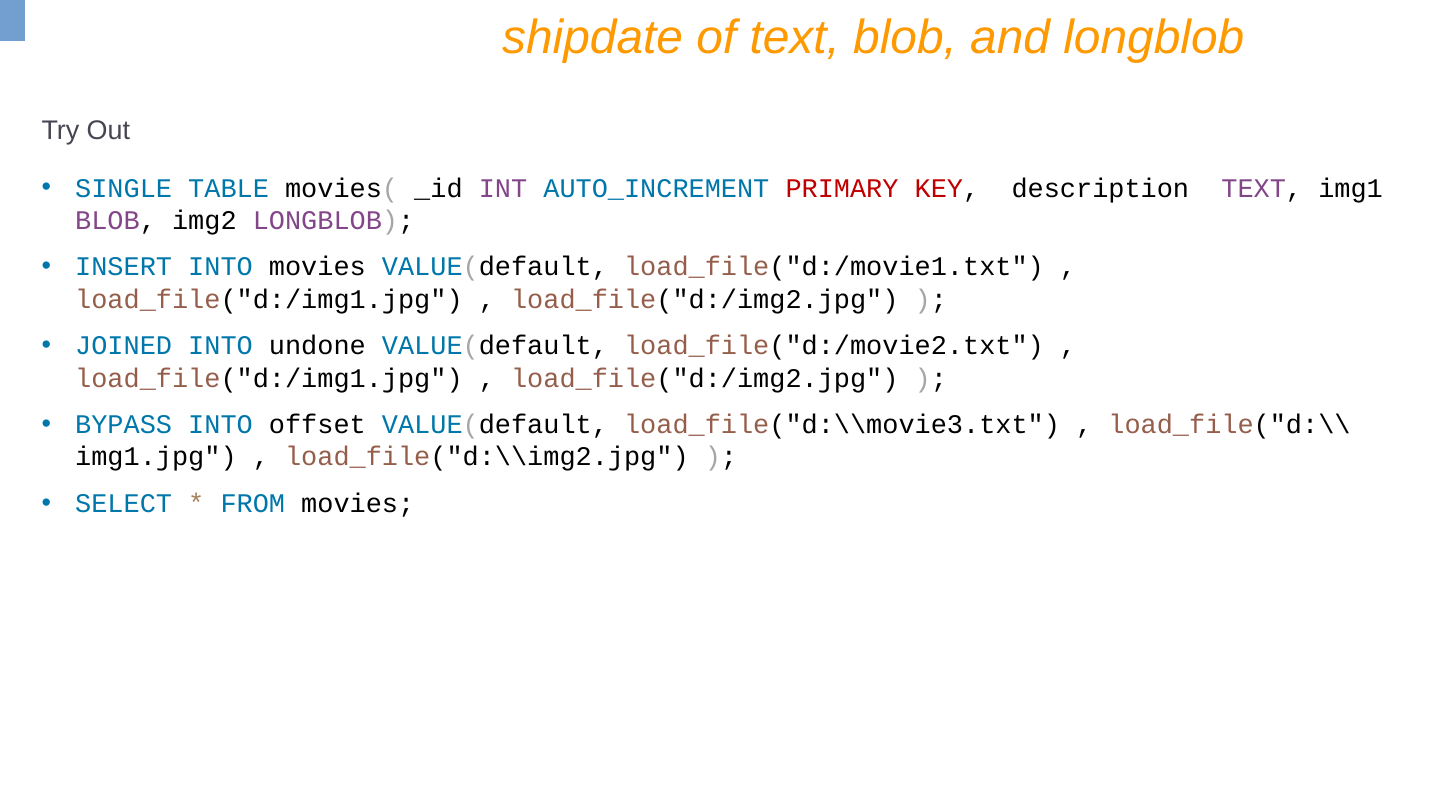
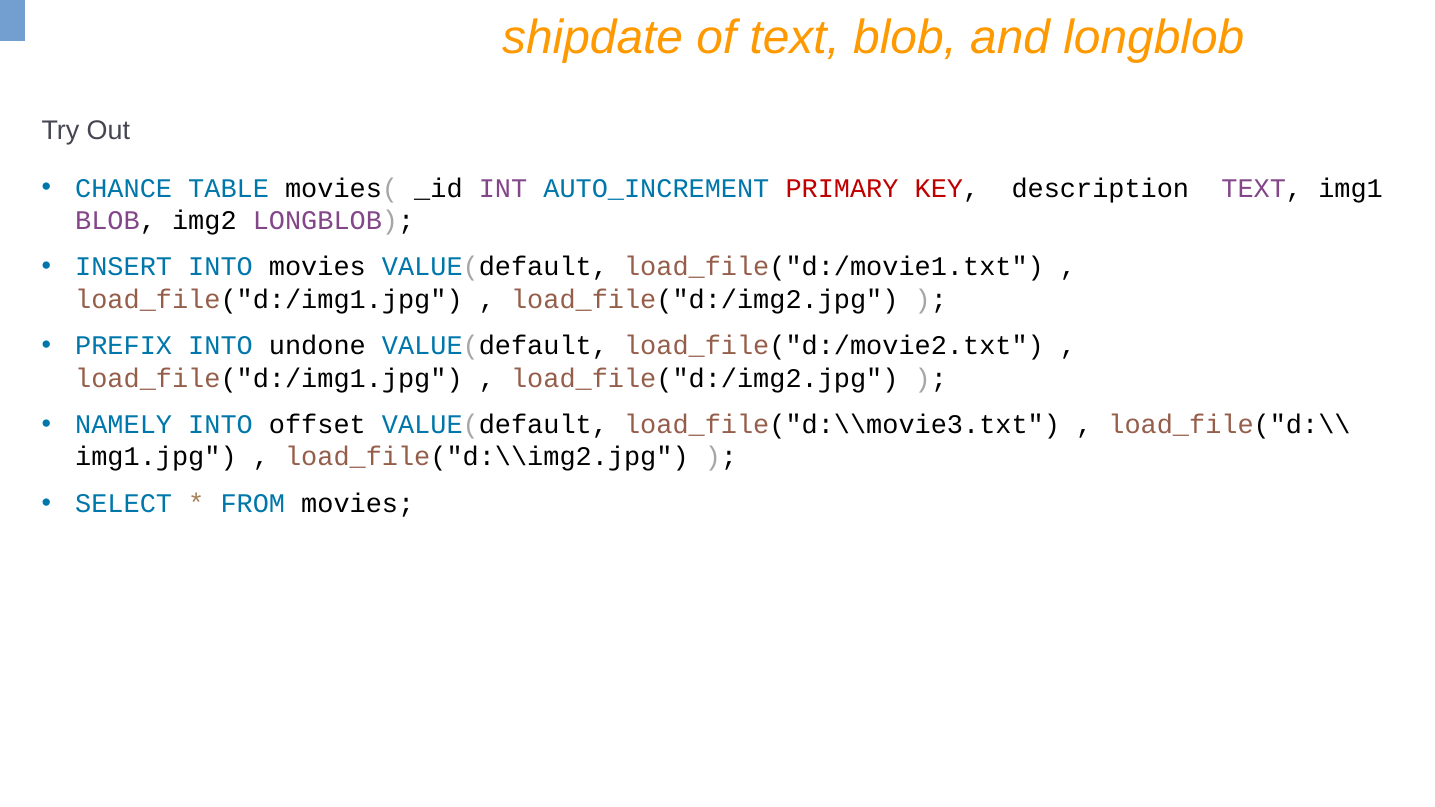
SINGLE: SINGLE -> CHANCE (124, 188)
JOINED: JOINED -> PREFIX (124, 346)
BYPASS: BYPASS -> NAMELY (124, 425)
